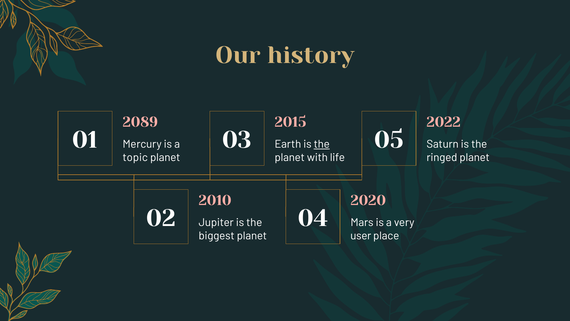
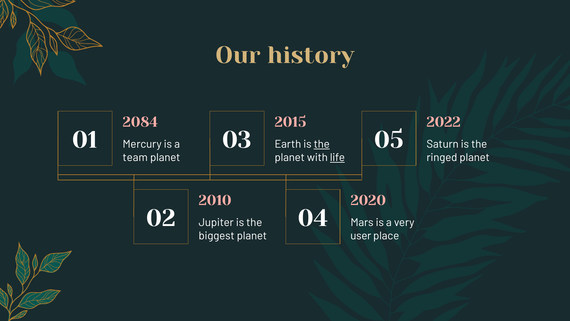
2089: 2089 -> 2084 (140, 122)
topic: topic -> team (135, 157)
life underline: none -> present (337, 157)
